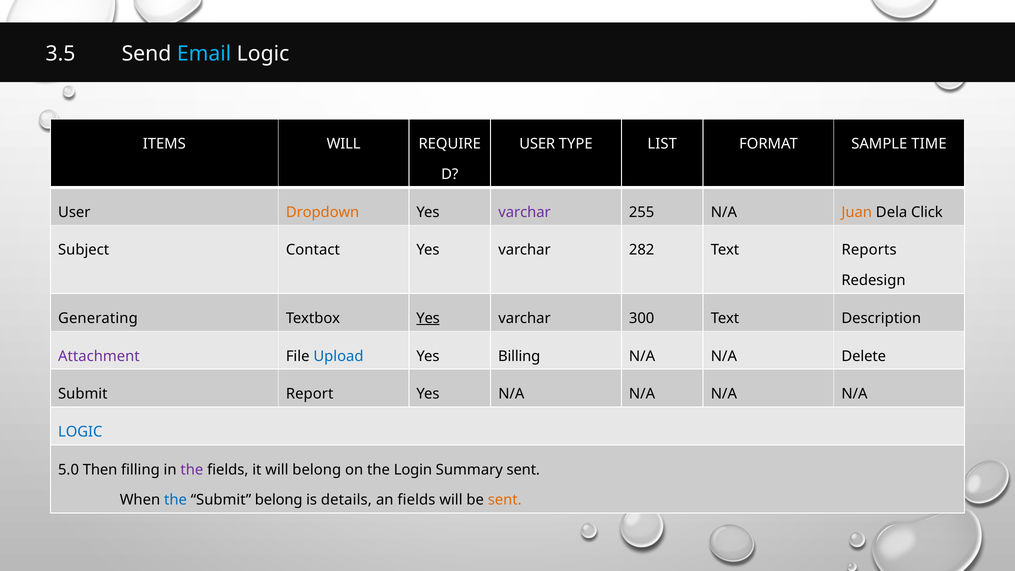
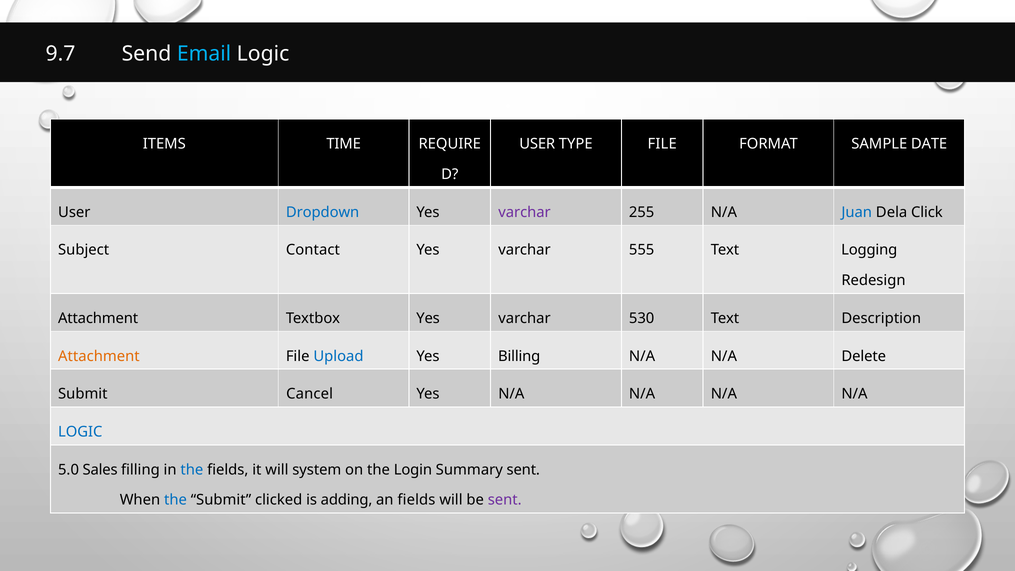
3.5: 3.5 -> 9.7 (60, 54)
ITEMS WILL: WILL -> TIME (344, 144)
TYPE LIST: LIST -> FILE (662, 144)
TIME: TIME -> DATE (929, 144)
Dropdown colour: orange -> blue (323, 212)
Juan colour: orange -> blue (857, 212)
282: 282 -> 555 (642, 250)
Reports: Reports -> Logging (869, 250)
Generating: Generating -> Attachment (98, 318)
Yes underline: present -> none (428, 318)
300: 300 -> 530 (642, 318)
Attachment colour: purple -> orange (99, 356)
Report: Report -> Cancel (310, 394)
Then: Then -> Sales (100, 470)
the colour: purple -> blue (192, 470)
will belong: belong -> system (317, 470)
Submit belong: belong -> clicked (279, 500)
details: details -> adding (347, 500)
sent colour: orange -> purple (505, 500)
